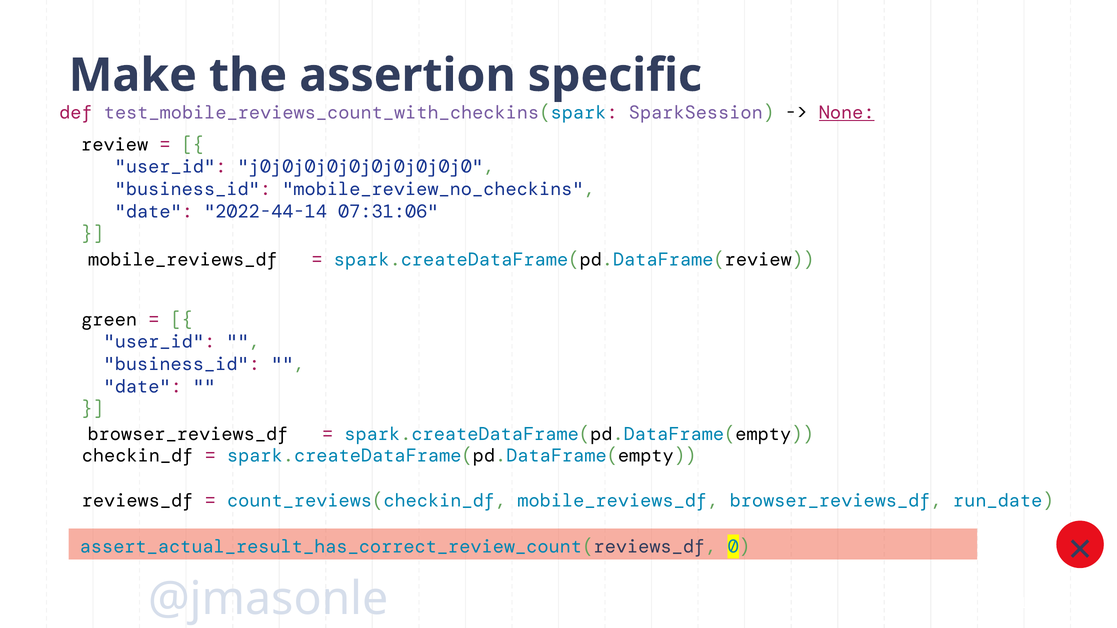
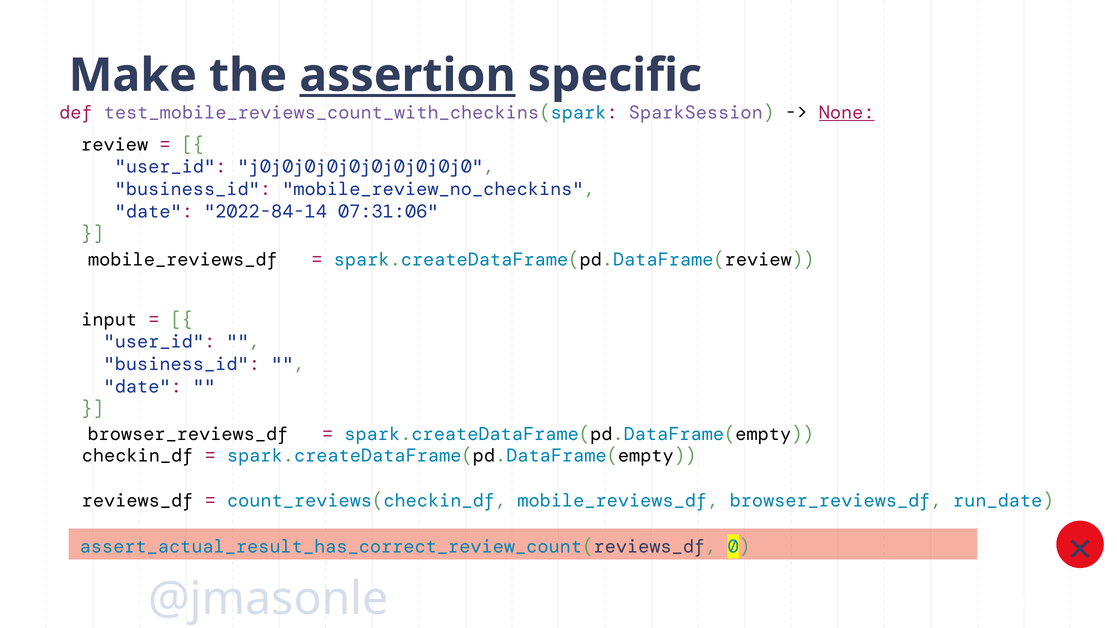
assertion underline: none -> present (407, 76)
2022-44-14: 2022-44-14 -> 2022-84-14 (265, 212)
green: green -> input (109, 320)
